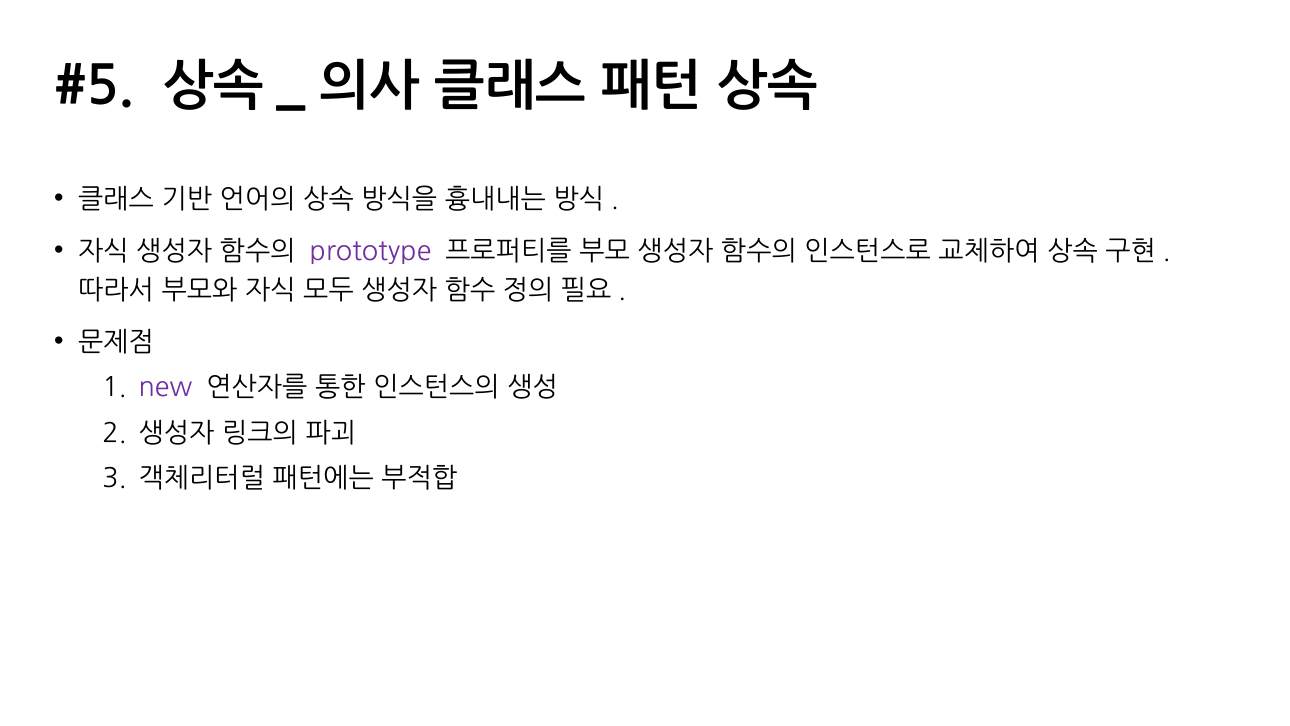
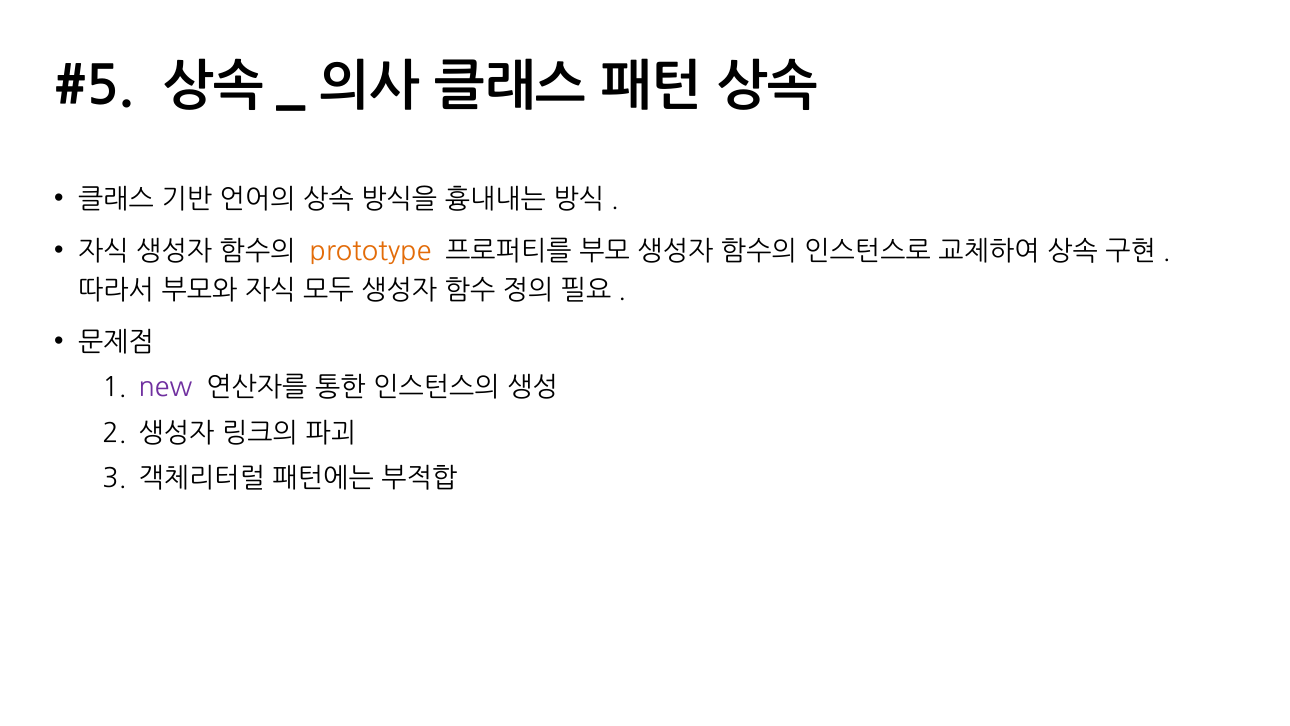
prototype colour: purple -> orange (371, 251)
